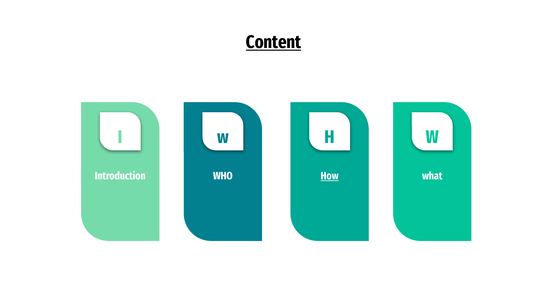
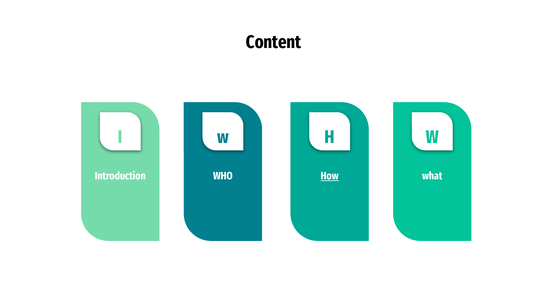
Content underline: present -> none (274, 42)
